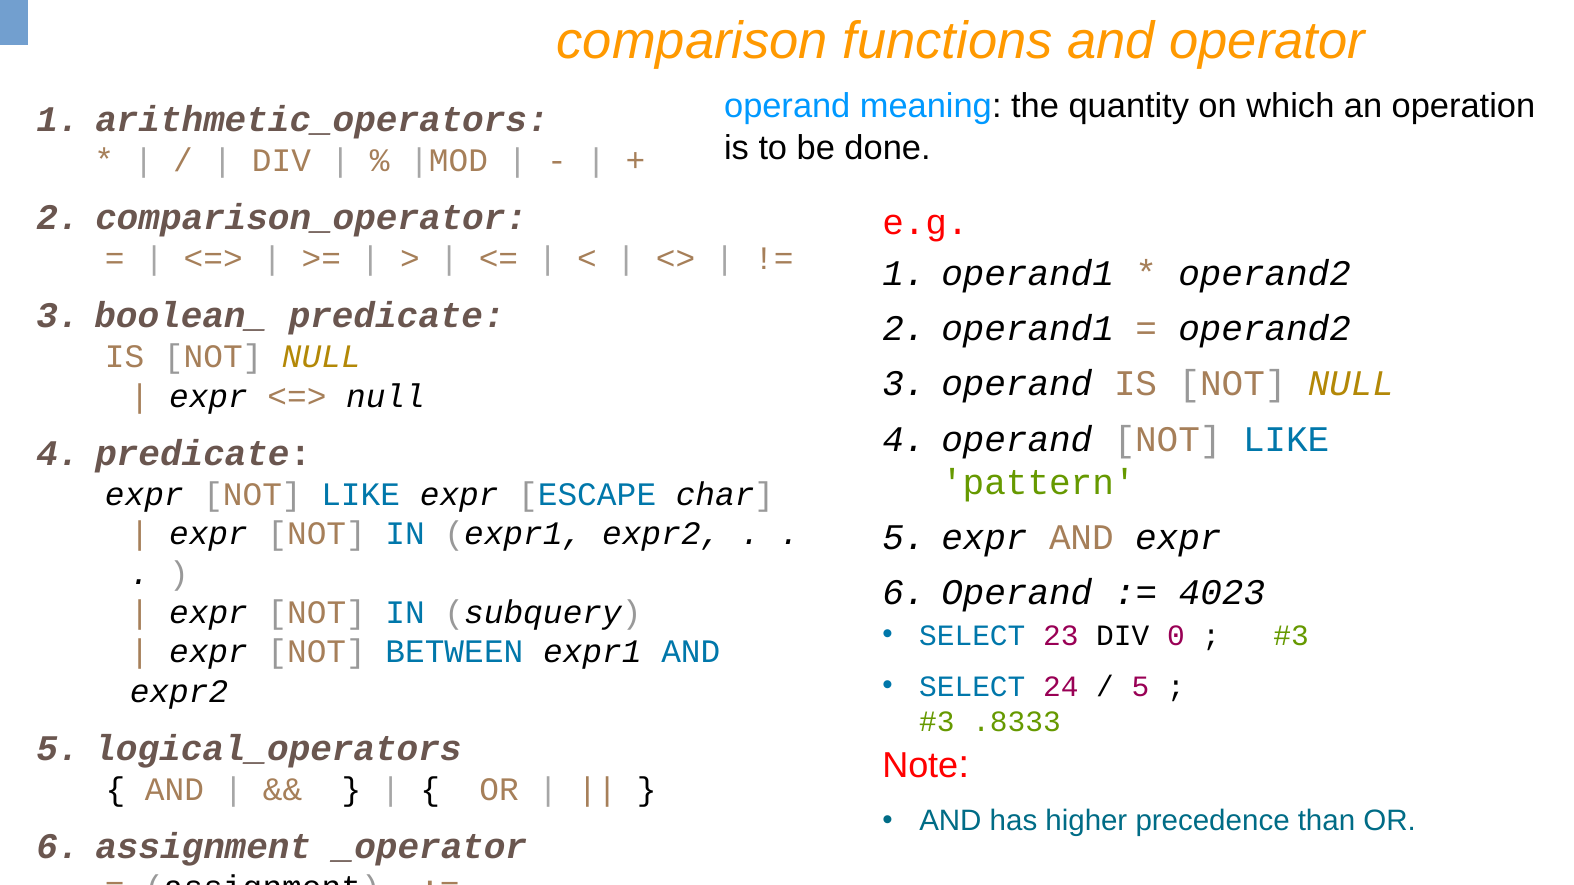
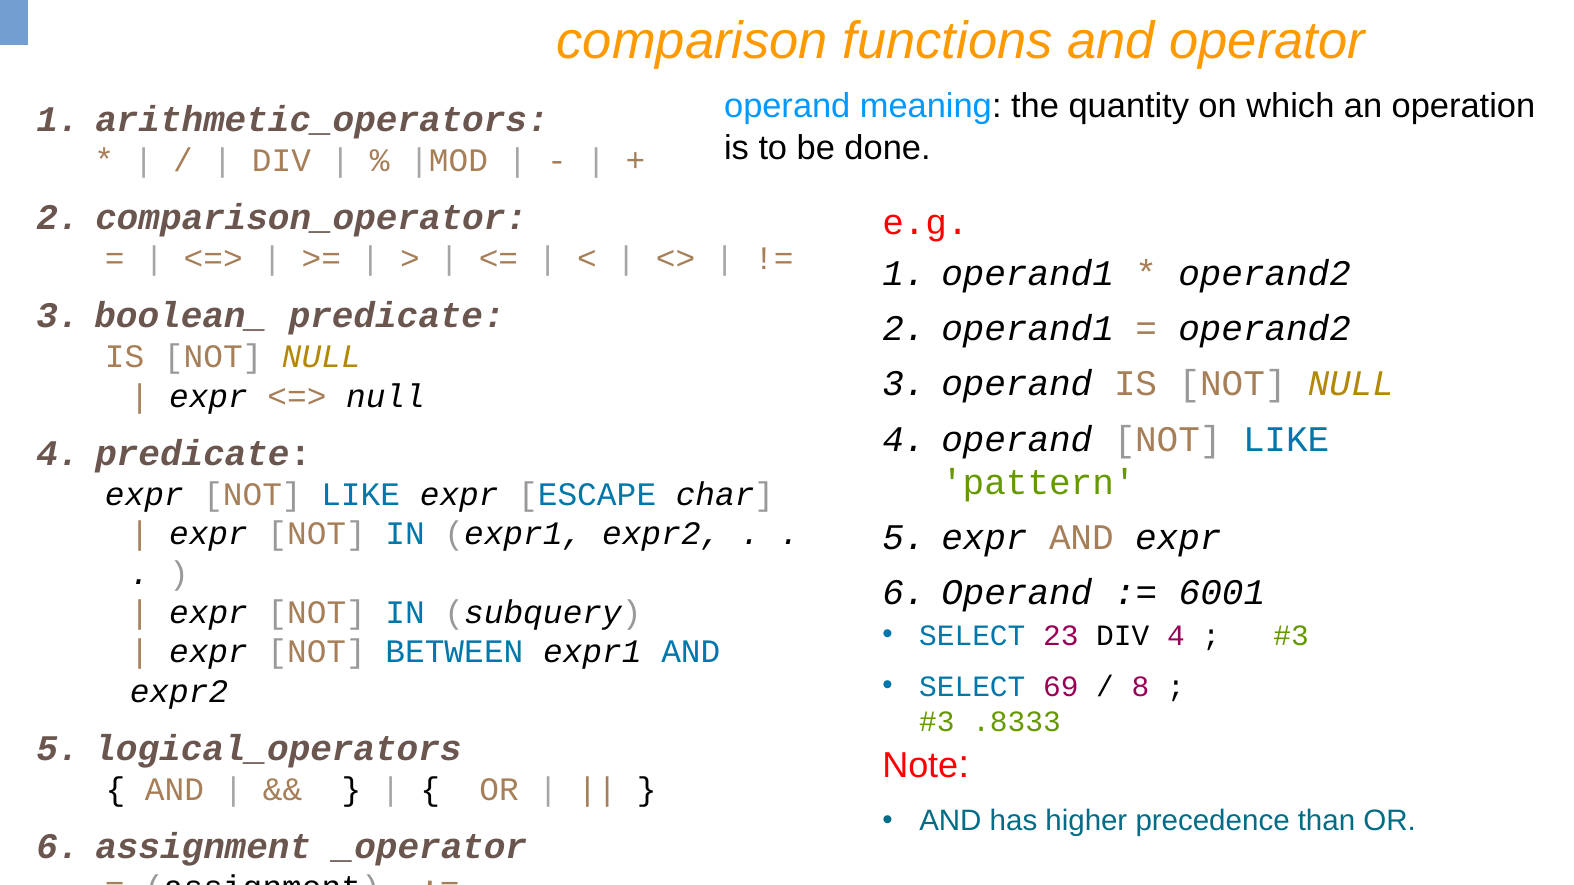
4023: 4023 -> 6001 (1222, 593)
DIV 0: 0 -> 4 (1176, 636)
24: 24 -> 69 (1061, 687)
5: 5 -> 8 (1140, 687)
